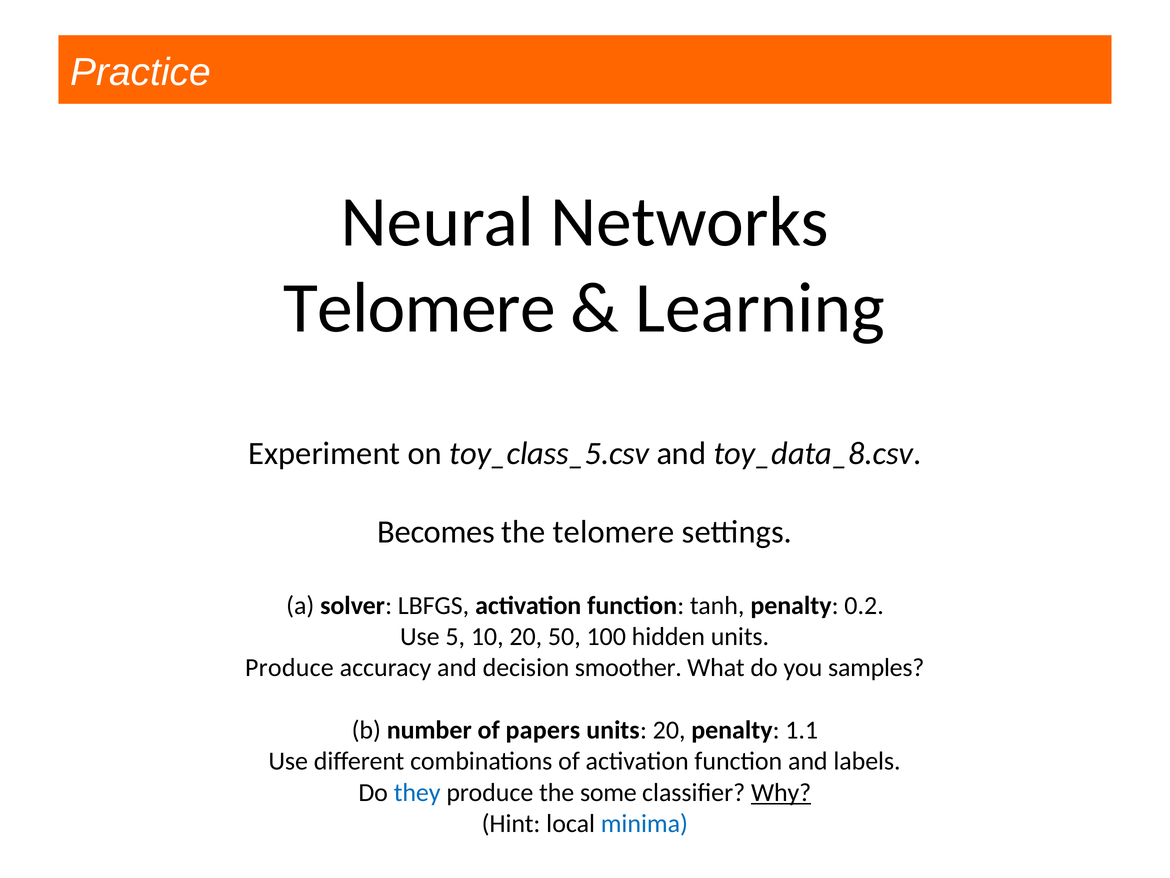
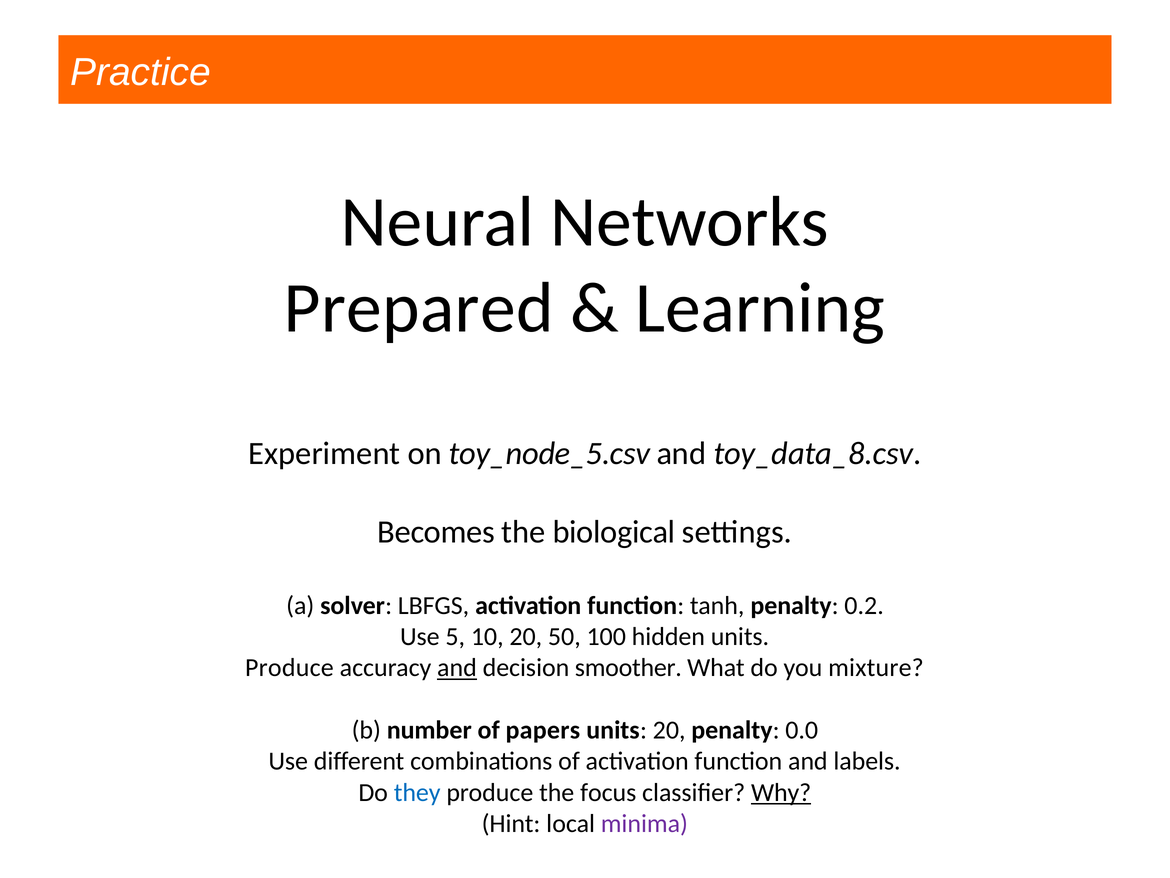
Telomere: Telomere -> Prepared (419, 308)
toy_class_5.csv: toy_class_5.csv -> toy_node_5.csv (549, 453)
the telomere: telomere -> biological (614, 532)
and underline: none -> present (457, 667)
samples: samples -> mixture (876, 667)
1.1: 1.1 -> 0.0 (802, 730)
some: some -> focus (608, 792)
minima colour: blue -> purple (644, 823)
